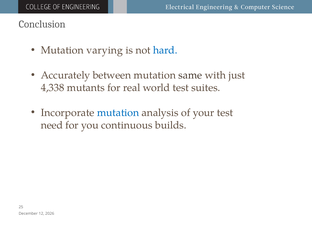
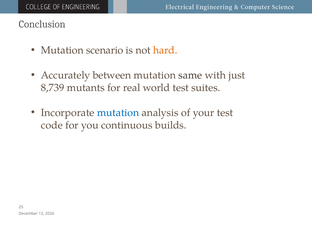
varying: varying -> scenario (105, 50)
hard colour: blue -> orange (165, 50)
4,338: 4,338 -> 8,739 (53, 88)
need: need -> code (52, 125)
